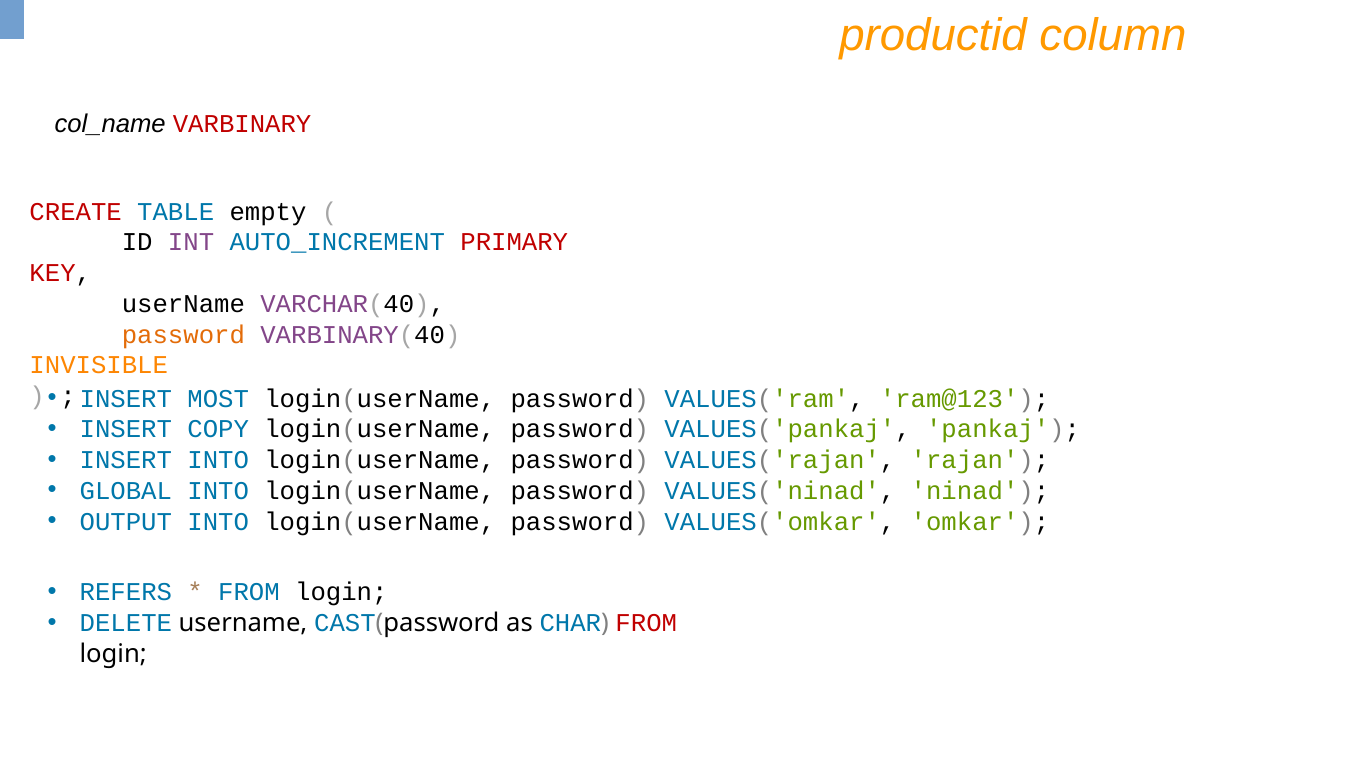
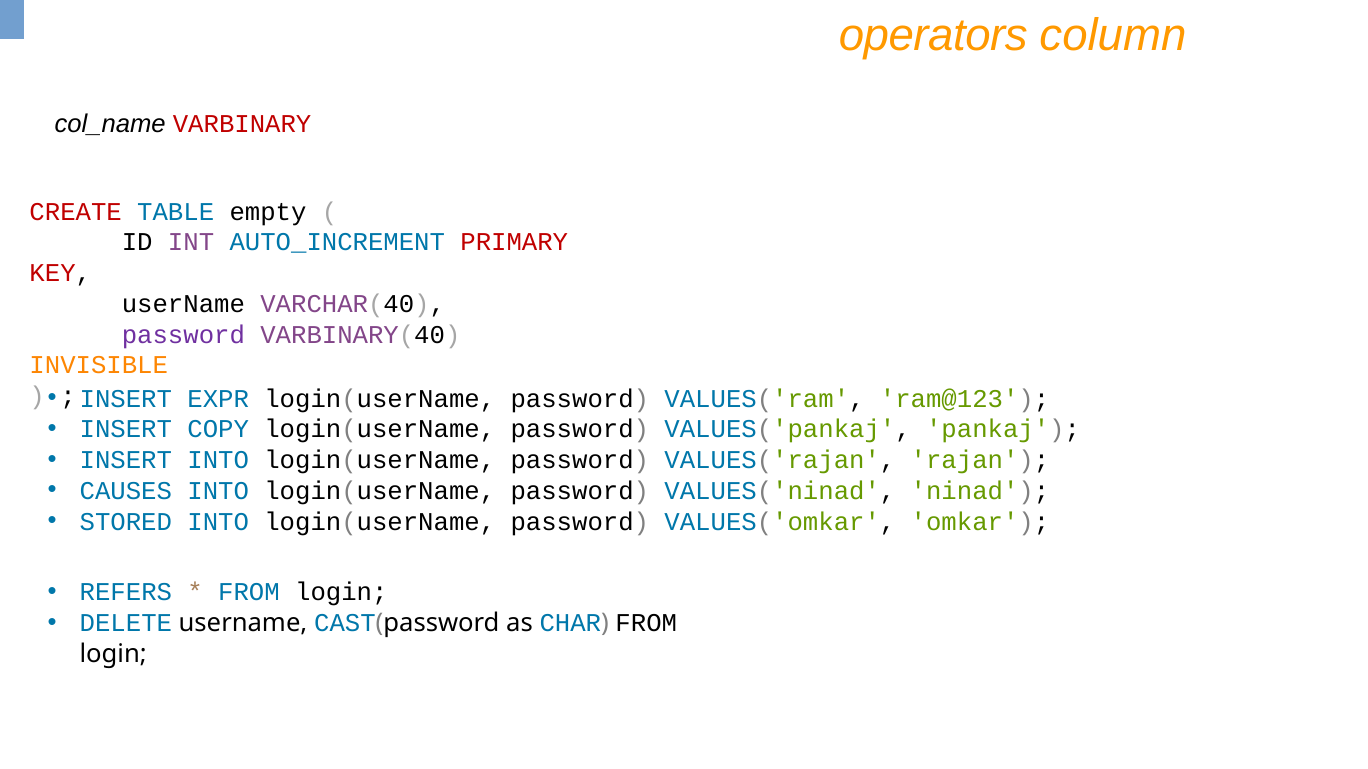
productid: productid -> operators (933, 36)
password colour: orange -> purple (183, 335)
MOST: MOST -> EXPR (218, 399)
GLOBAL: GLOBAL -> CAUSES (126, 491)
OUTPUT: OUTPUT -> STORED (126, 522)
FROM colour: red -> black (646, 624)
